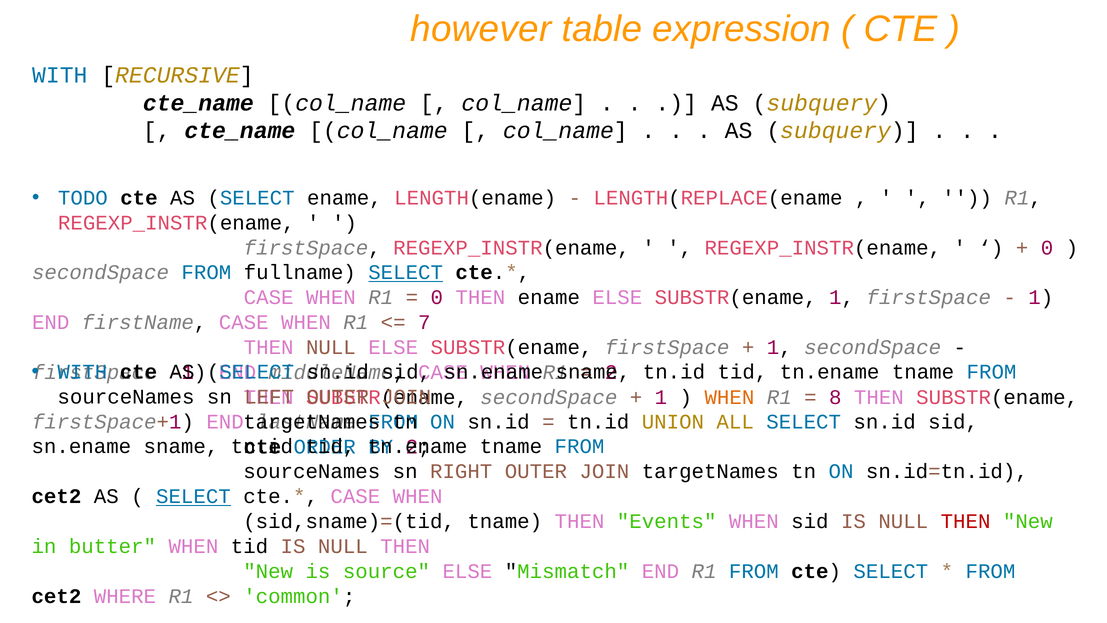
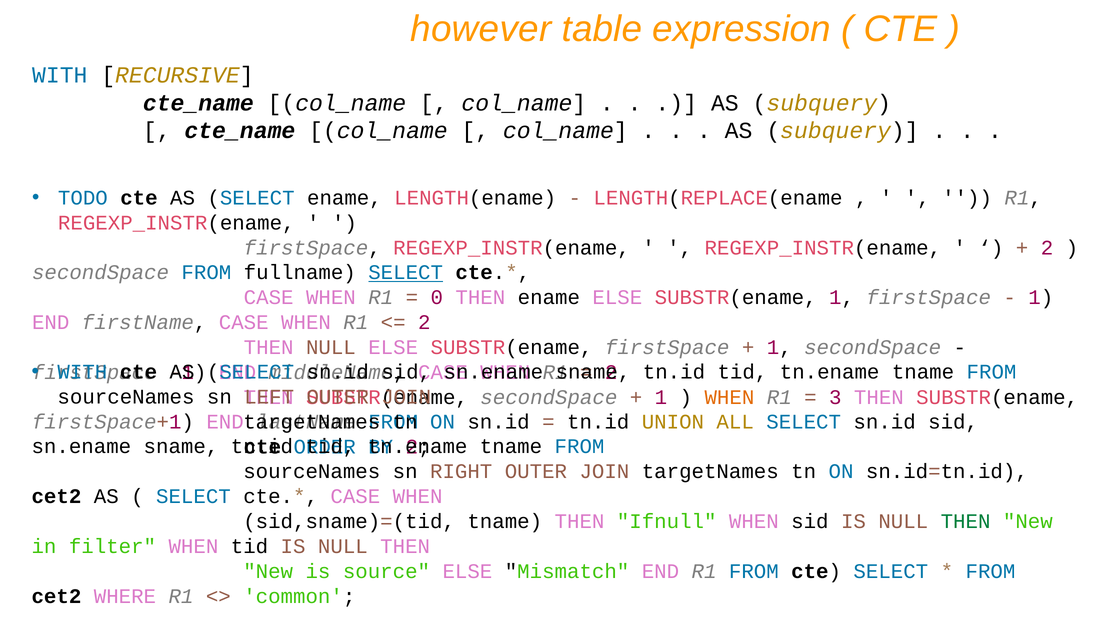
0: 0 -> 2 (1047, 248)
7: 7 -> 2 (424, 322)
8: 8 -> 3 (835, 397)
SELECT underline: present -> none (193, 496)
Events: Events -> Ifnull (667, 521)
THEN colour: red -> green (966, 521)
butter: butter -> filter (112, 546)
